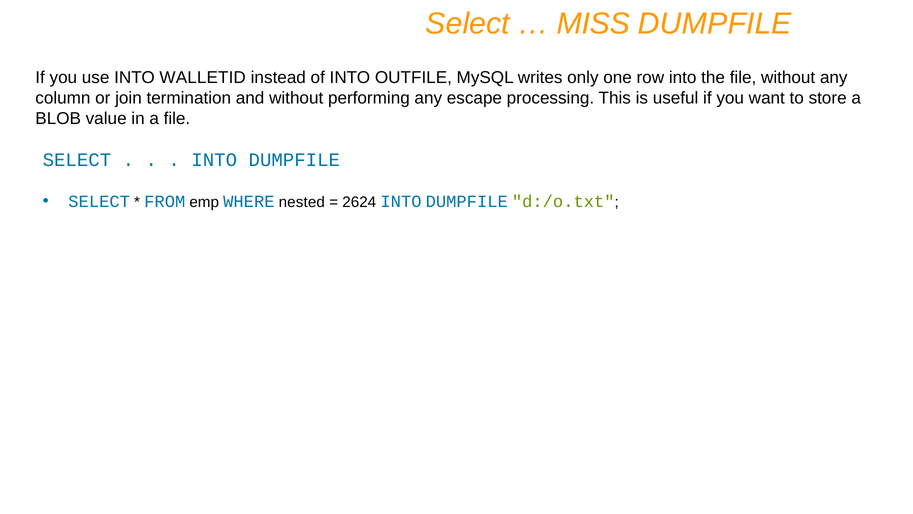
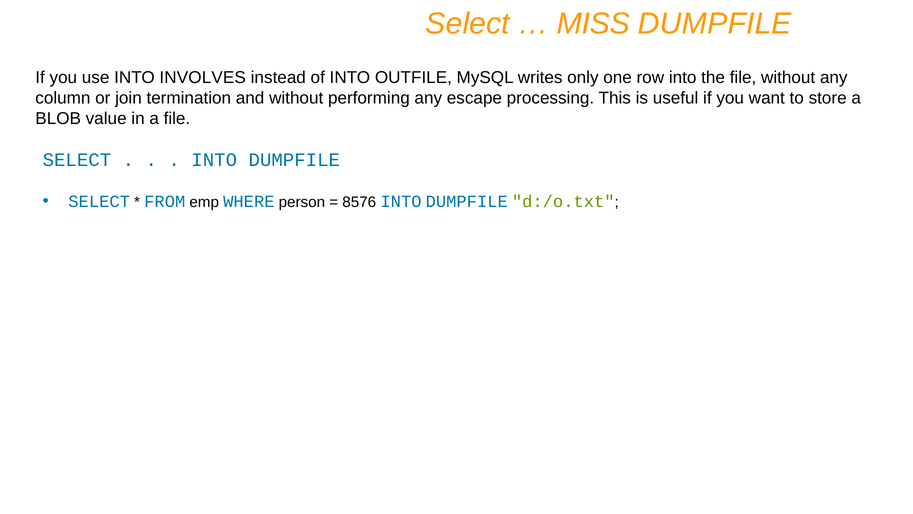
WALLETID: WALLETID -> INVOLVES (203, 78)
nested: nested -> person (302, 202)
2624: 2624 -> 8576 (359, 202)
